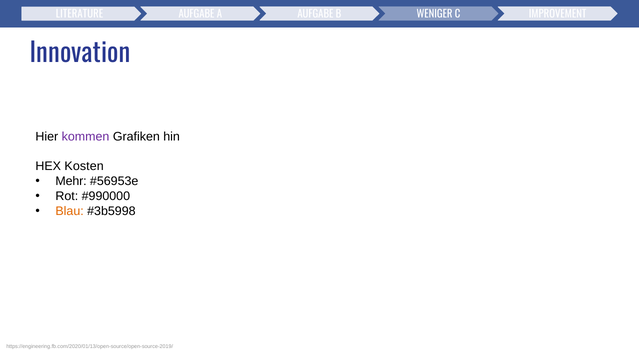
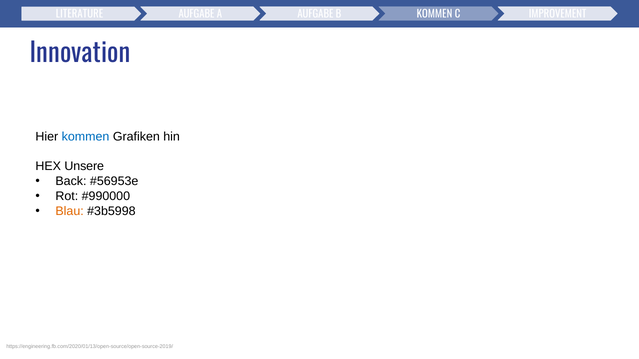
WENIGER: WENIGER -> KOMMEN (434, 14)
kommen colour: purple -> blue (86, 137)
Kosten: Kosten -> Unsere (84, 167)
Mehr: Mehr -> Back (71, 181)
